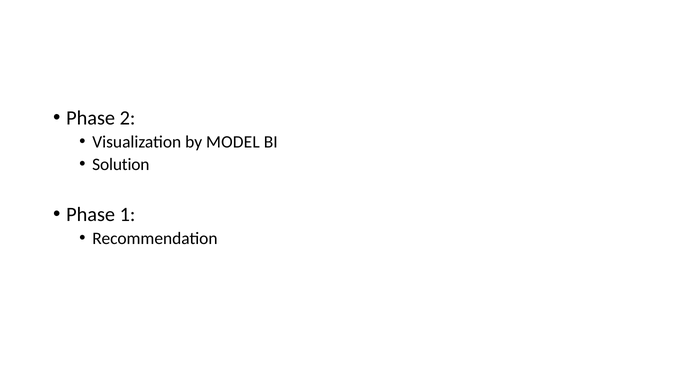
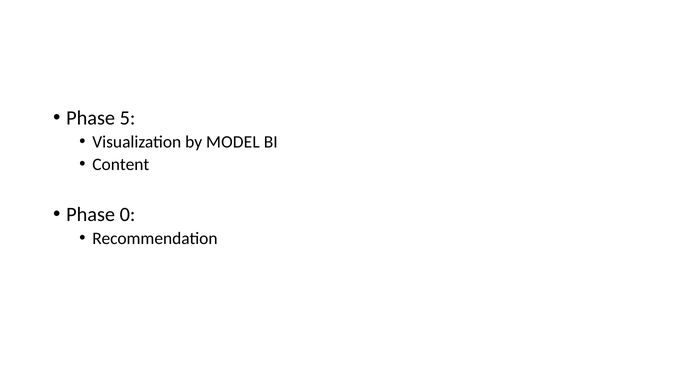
2: 2 -> 5 (128, 118)
Solution: Solution -> Content (121, 164)
1: 1 -> 0 (128, 214)
